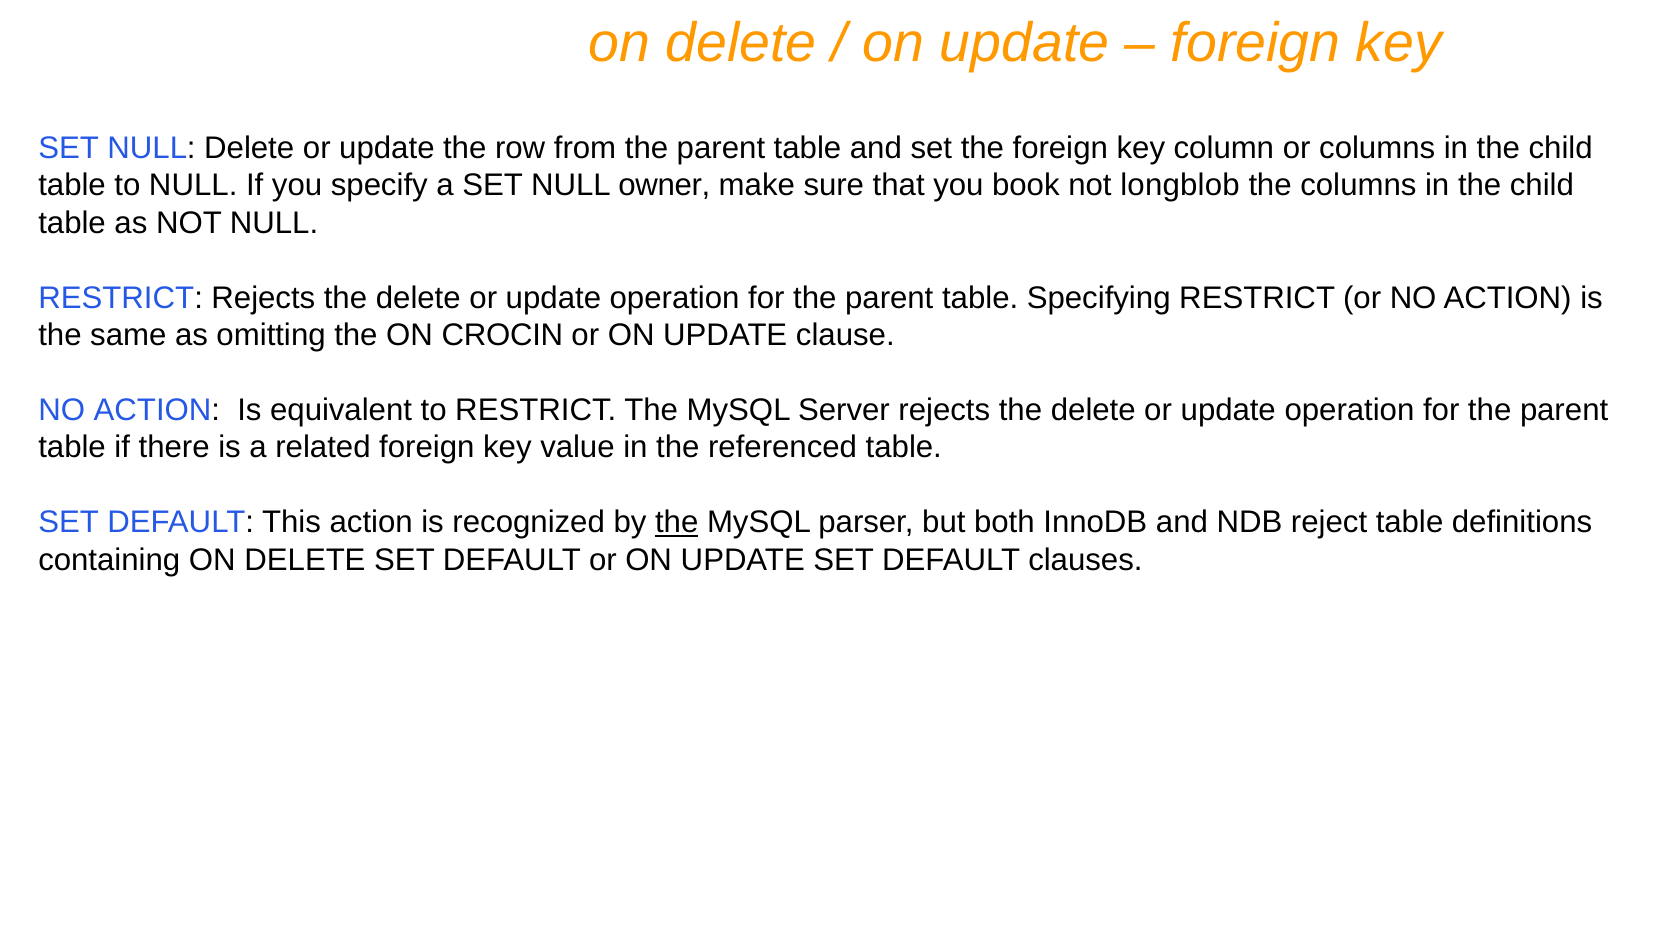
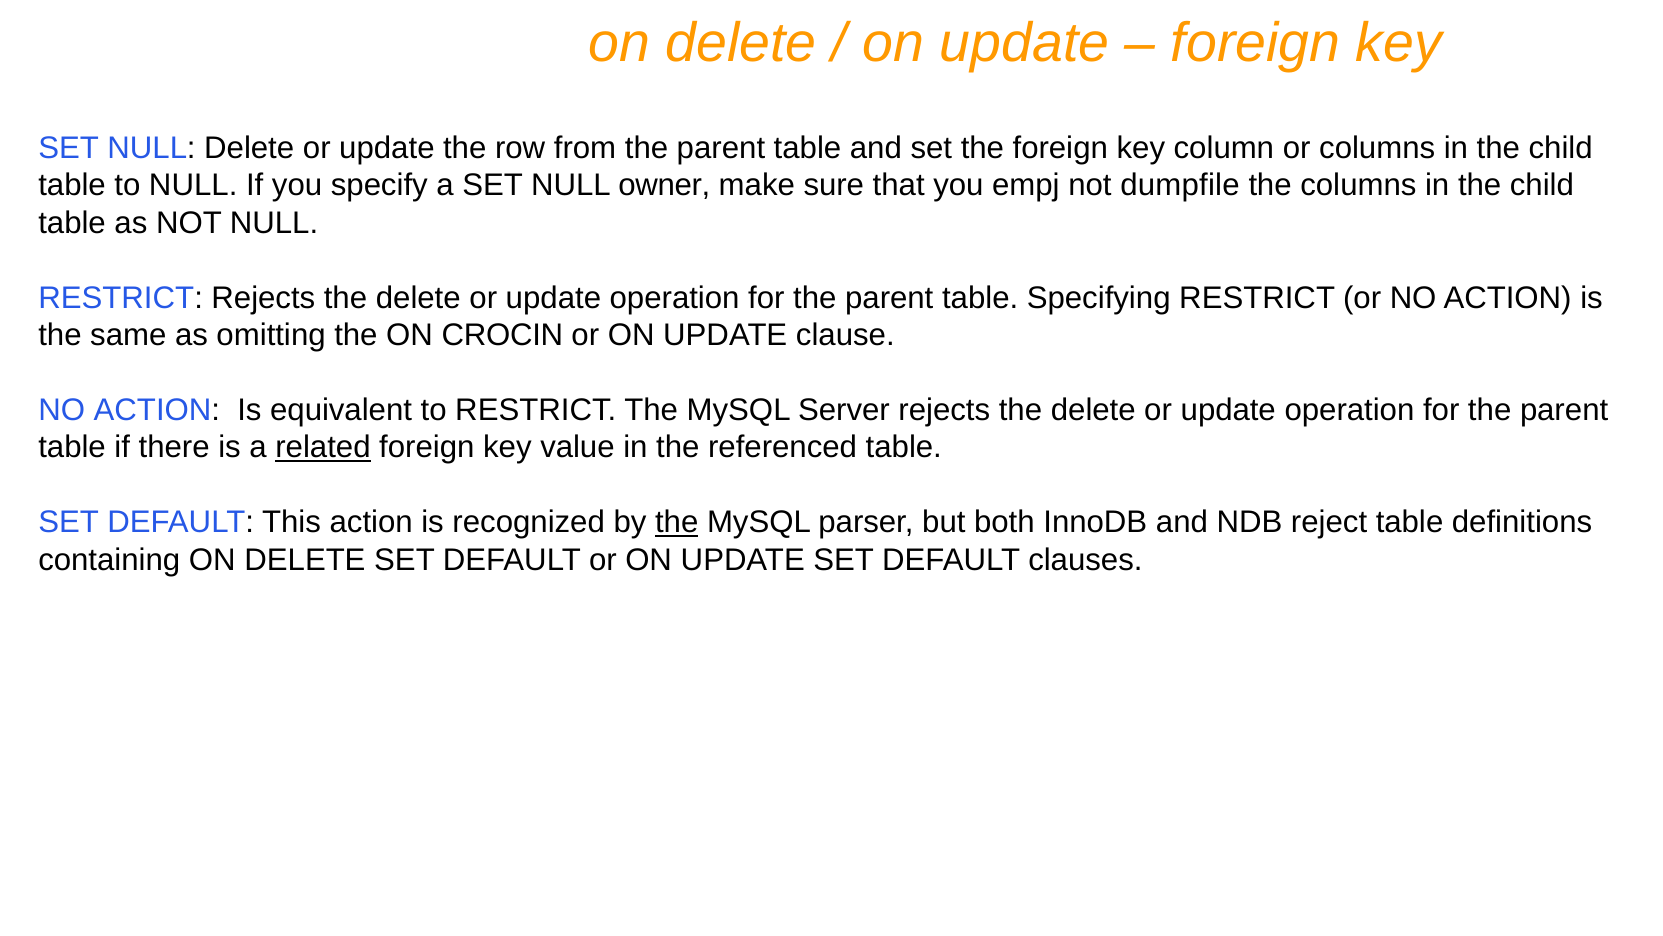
book: book -> empj (1026, 185)
longblob: longblob -> dumpfile (1180, 185)
related underline: none -> present (323, 447)
